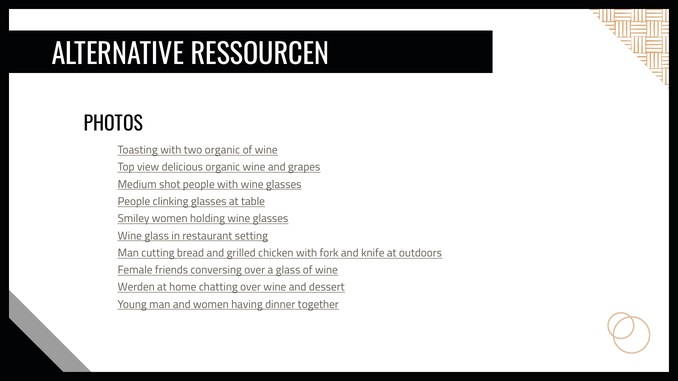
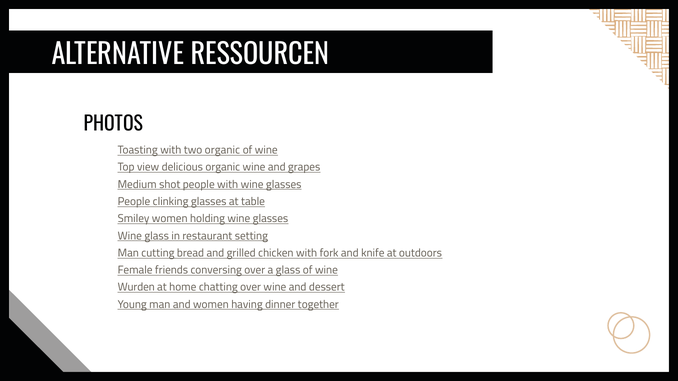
Werden: Werden -> Wurden (136, 288)
